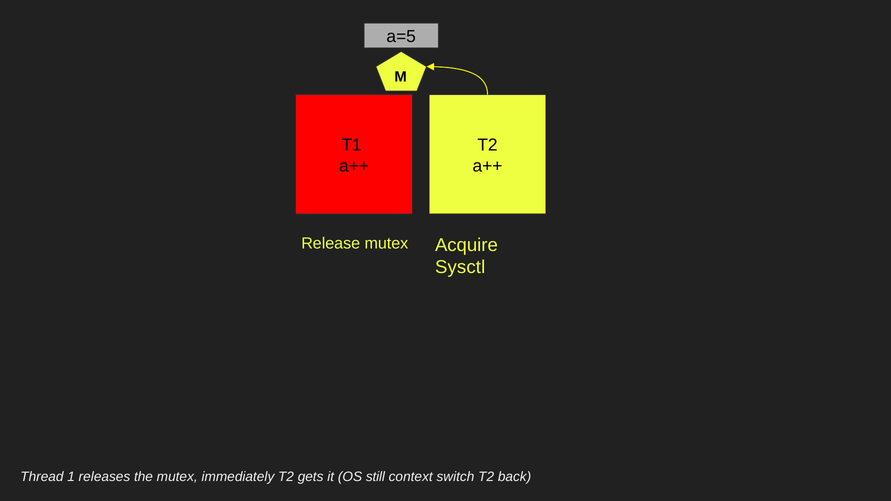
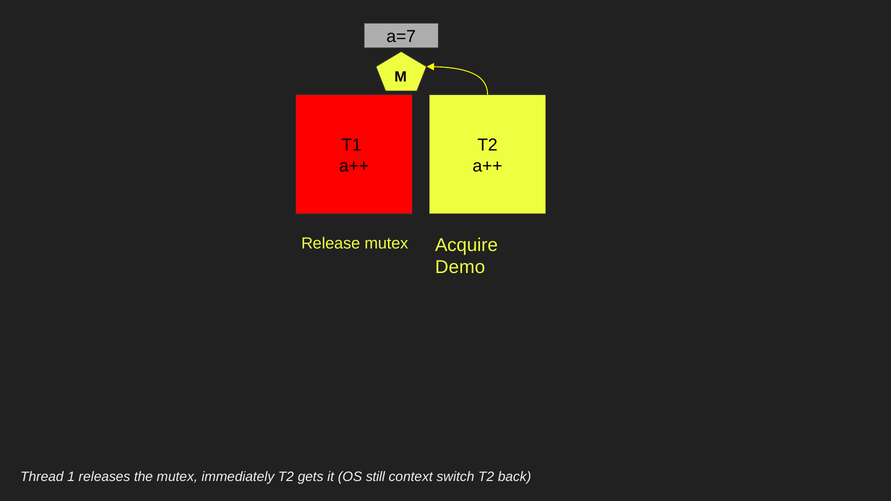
a=5: a=5 -> a=7 (401, 37)
Sysctl: Sysctl -> Demo (460, 267)
